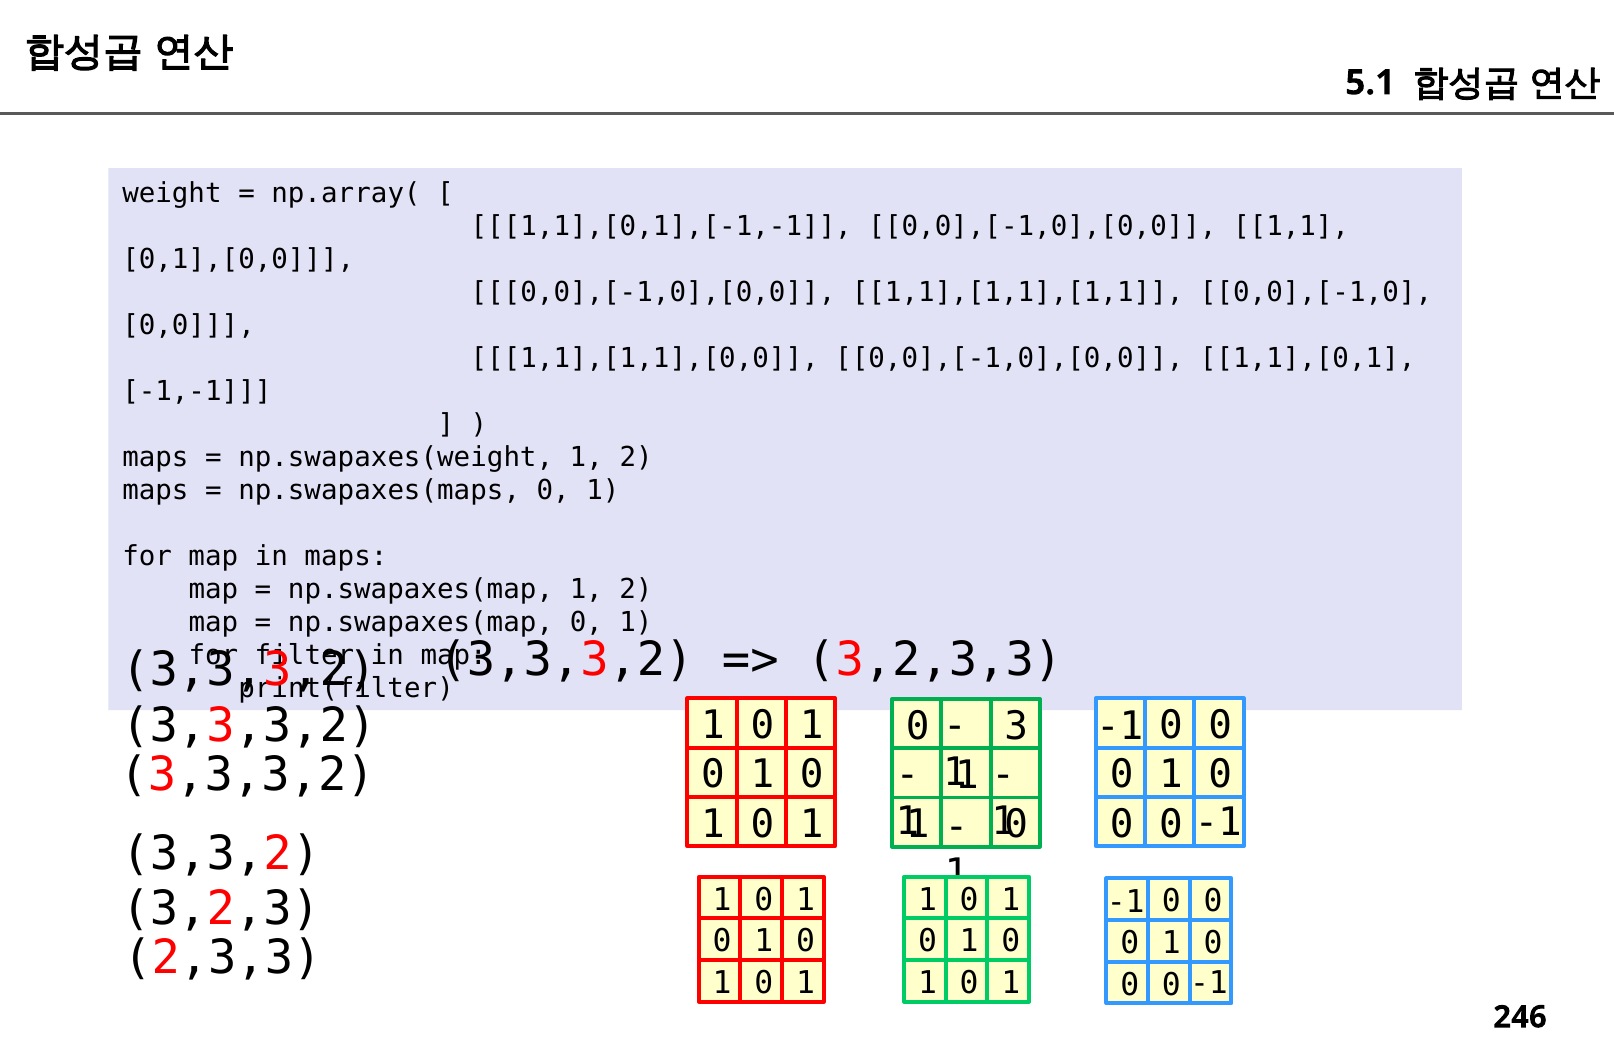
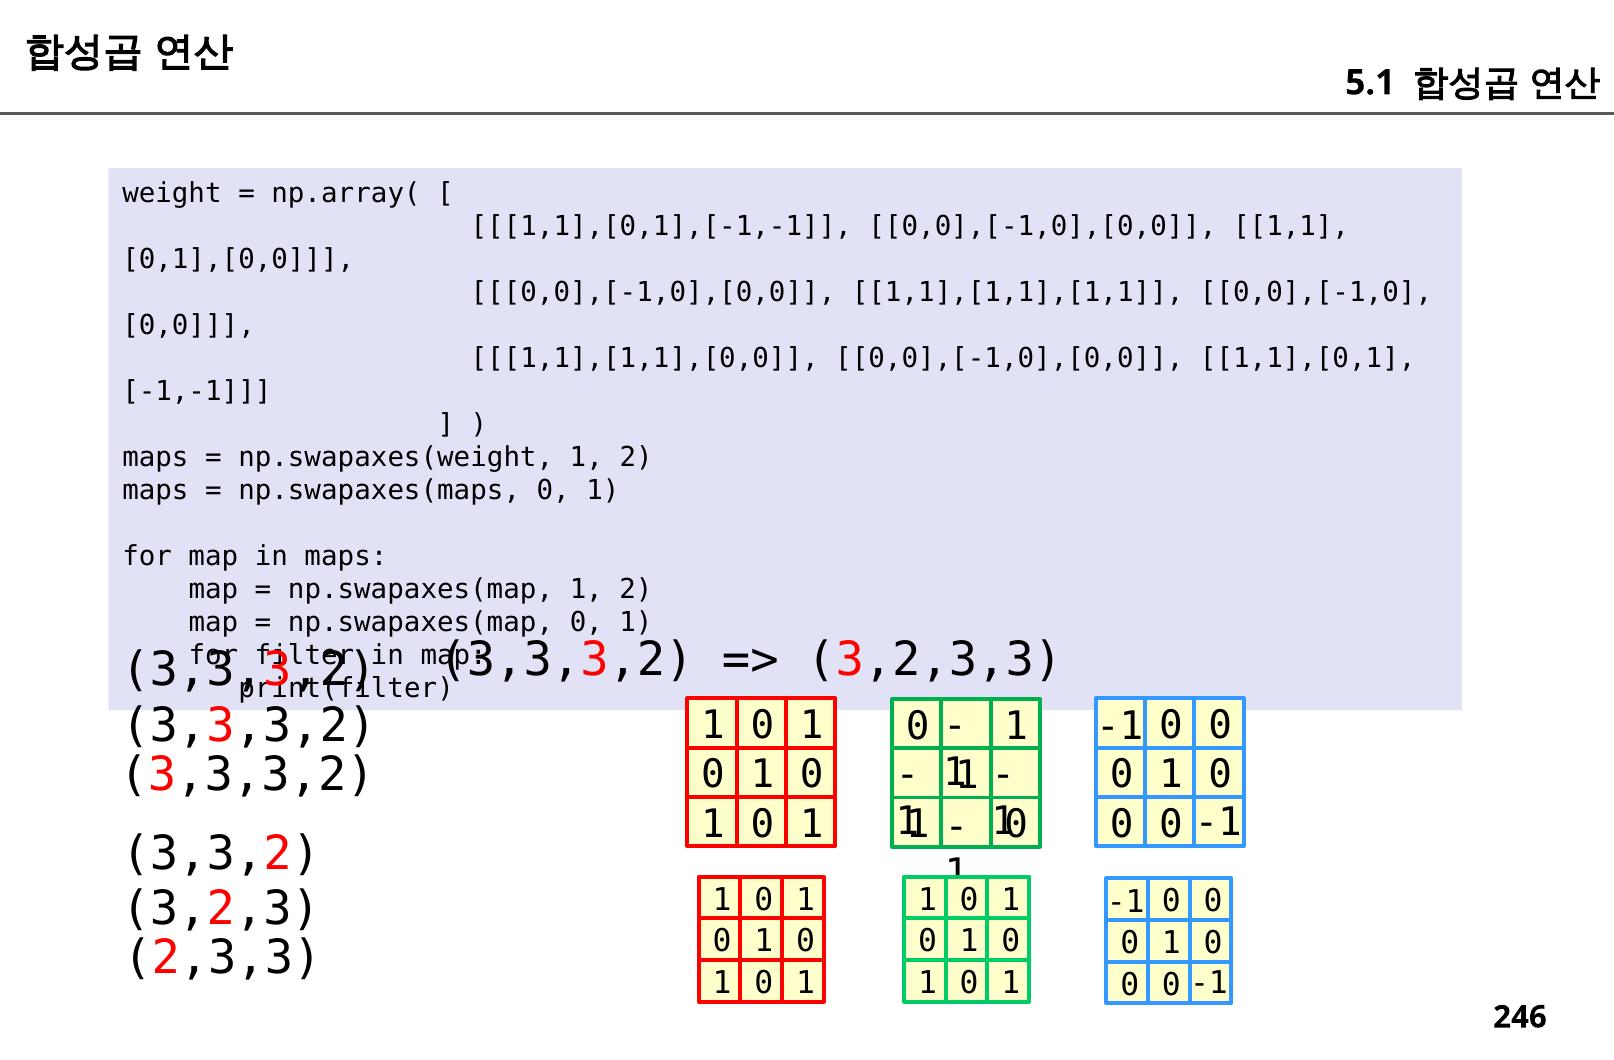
3: 3 -> 1 (1016, 726)
